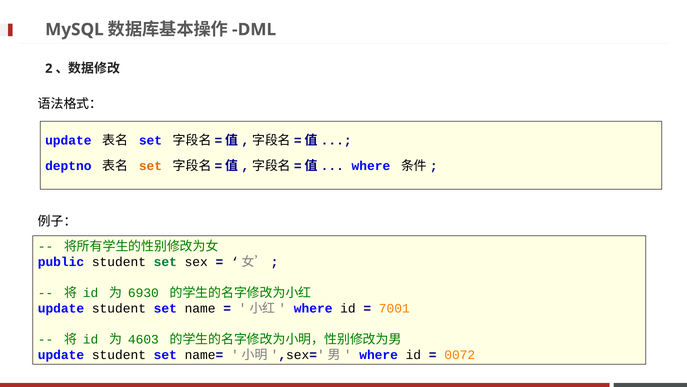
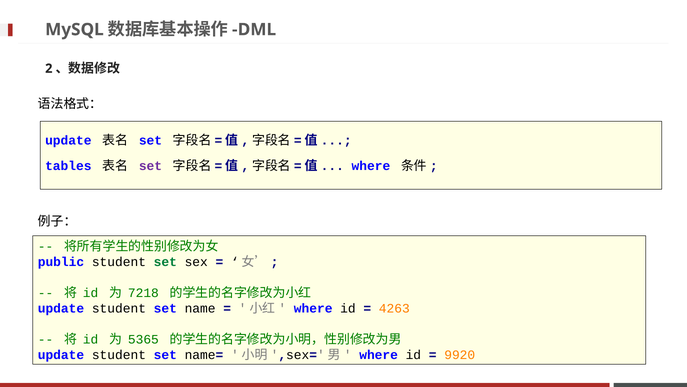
deptno: deptno -> tables (68, 166)
set colour: orange -> purple (150, 166)
6930: 6930 -> 7218 (143, 293)
7001: 7001 -> 4263 (394, 308)
4603: 4603 -> 5365 (143, 339)
0072: 0072 -> 9920 (460, 354)
